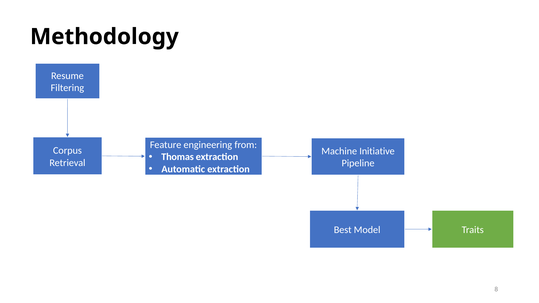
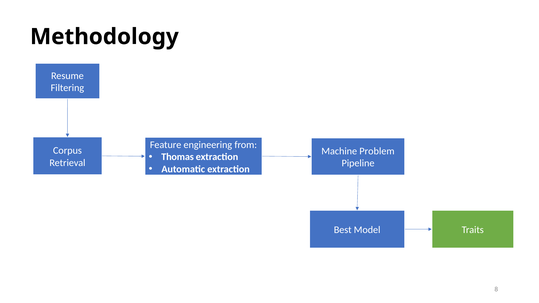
Initiative: Initiative -> Problem (377, 151)
